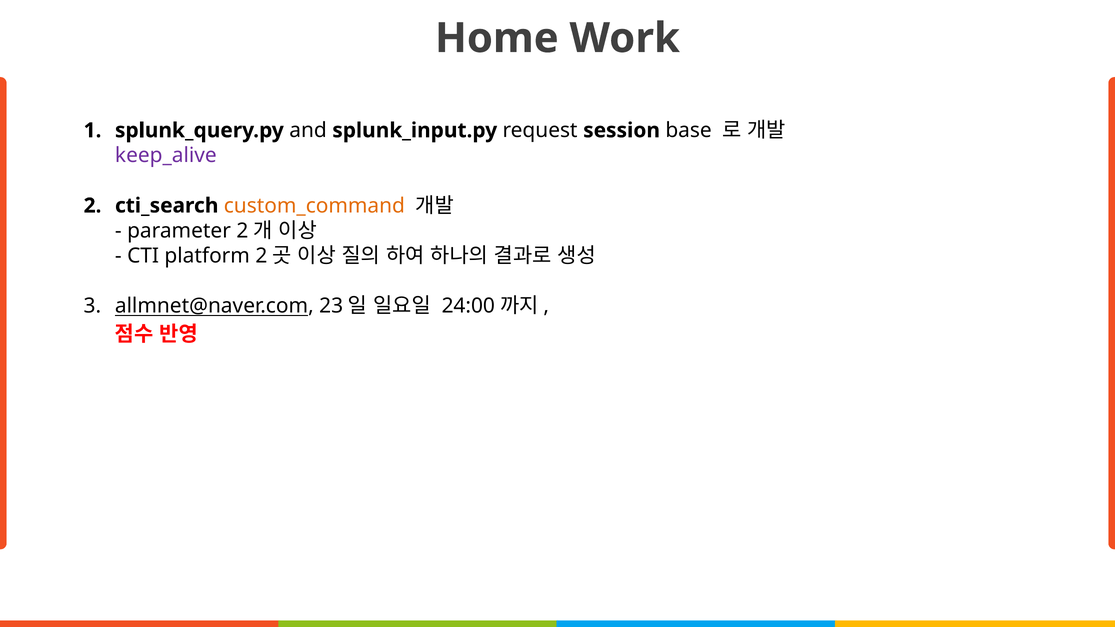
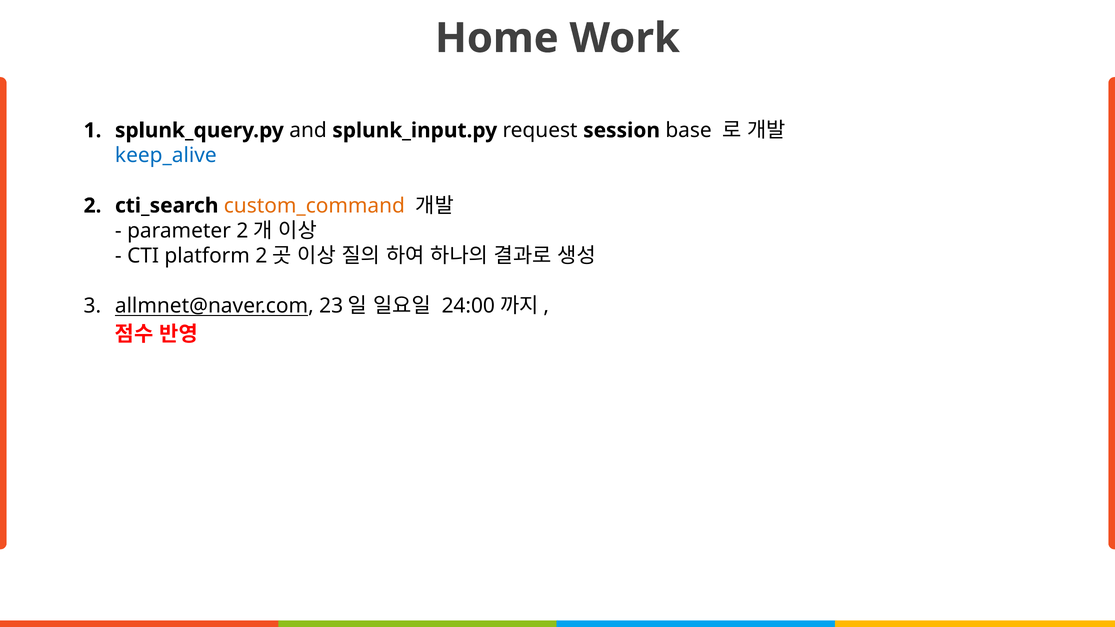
keep_alive colour: purple -> blue (166, 156)
